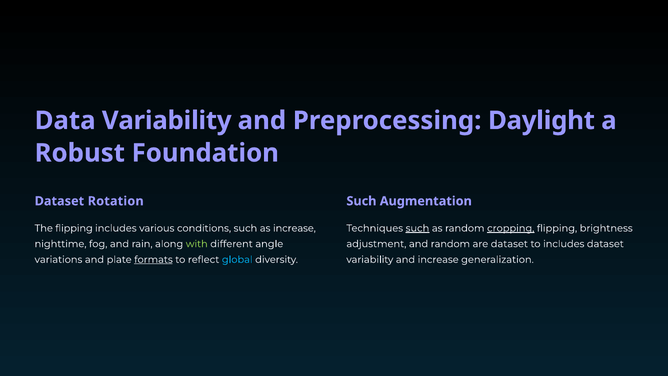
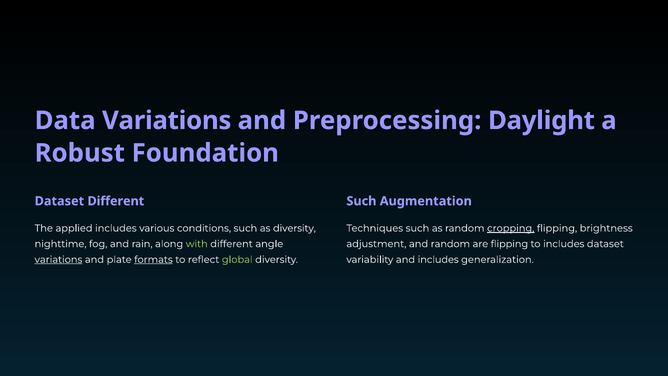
Data Variability: Variability -> Variations (167, 120)
Dataset Rotation: Rotation -> Different (116, 201)
The flipping: flipping -> applied (74, 228)
as increase: increase -> diversity (294, 228)
such underline: present -> none (417, 228)
are dataset: dataset -> flipping (509, 244)
variations underline: none -> present (58, 259)
global colour: light blue -> light green (237, 259)
and increase: increase -> includes (438, 259)
